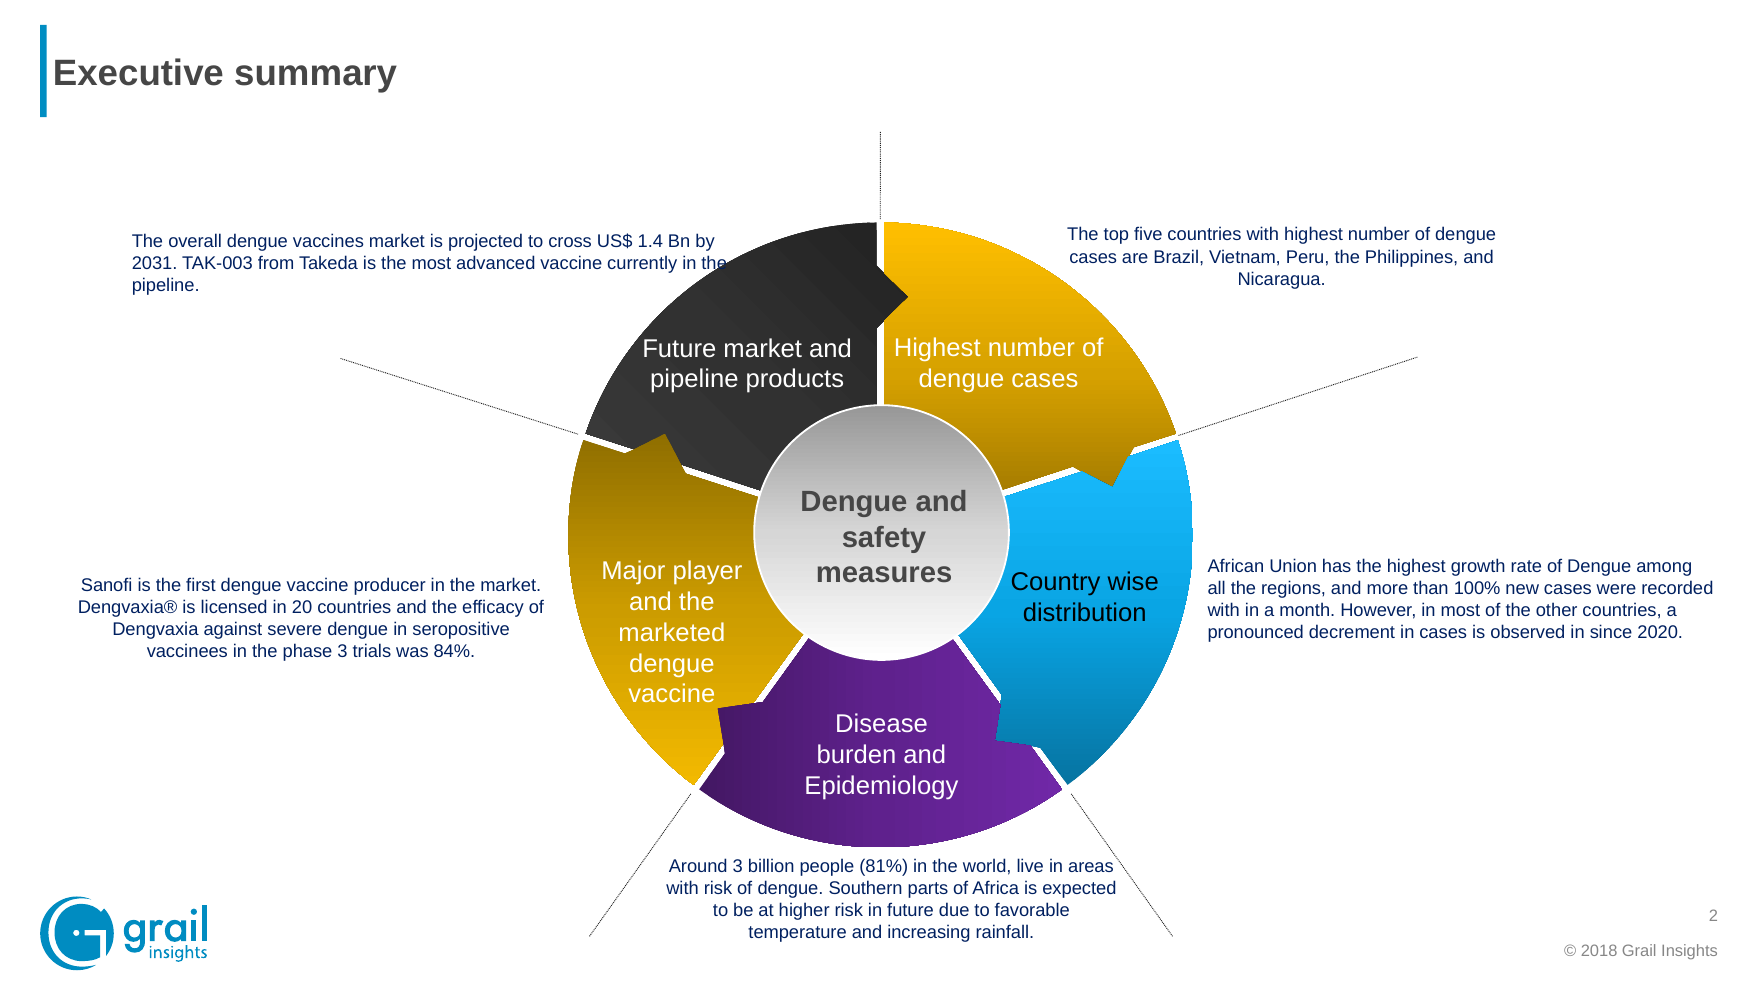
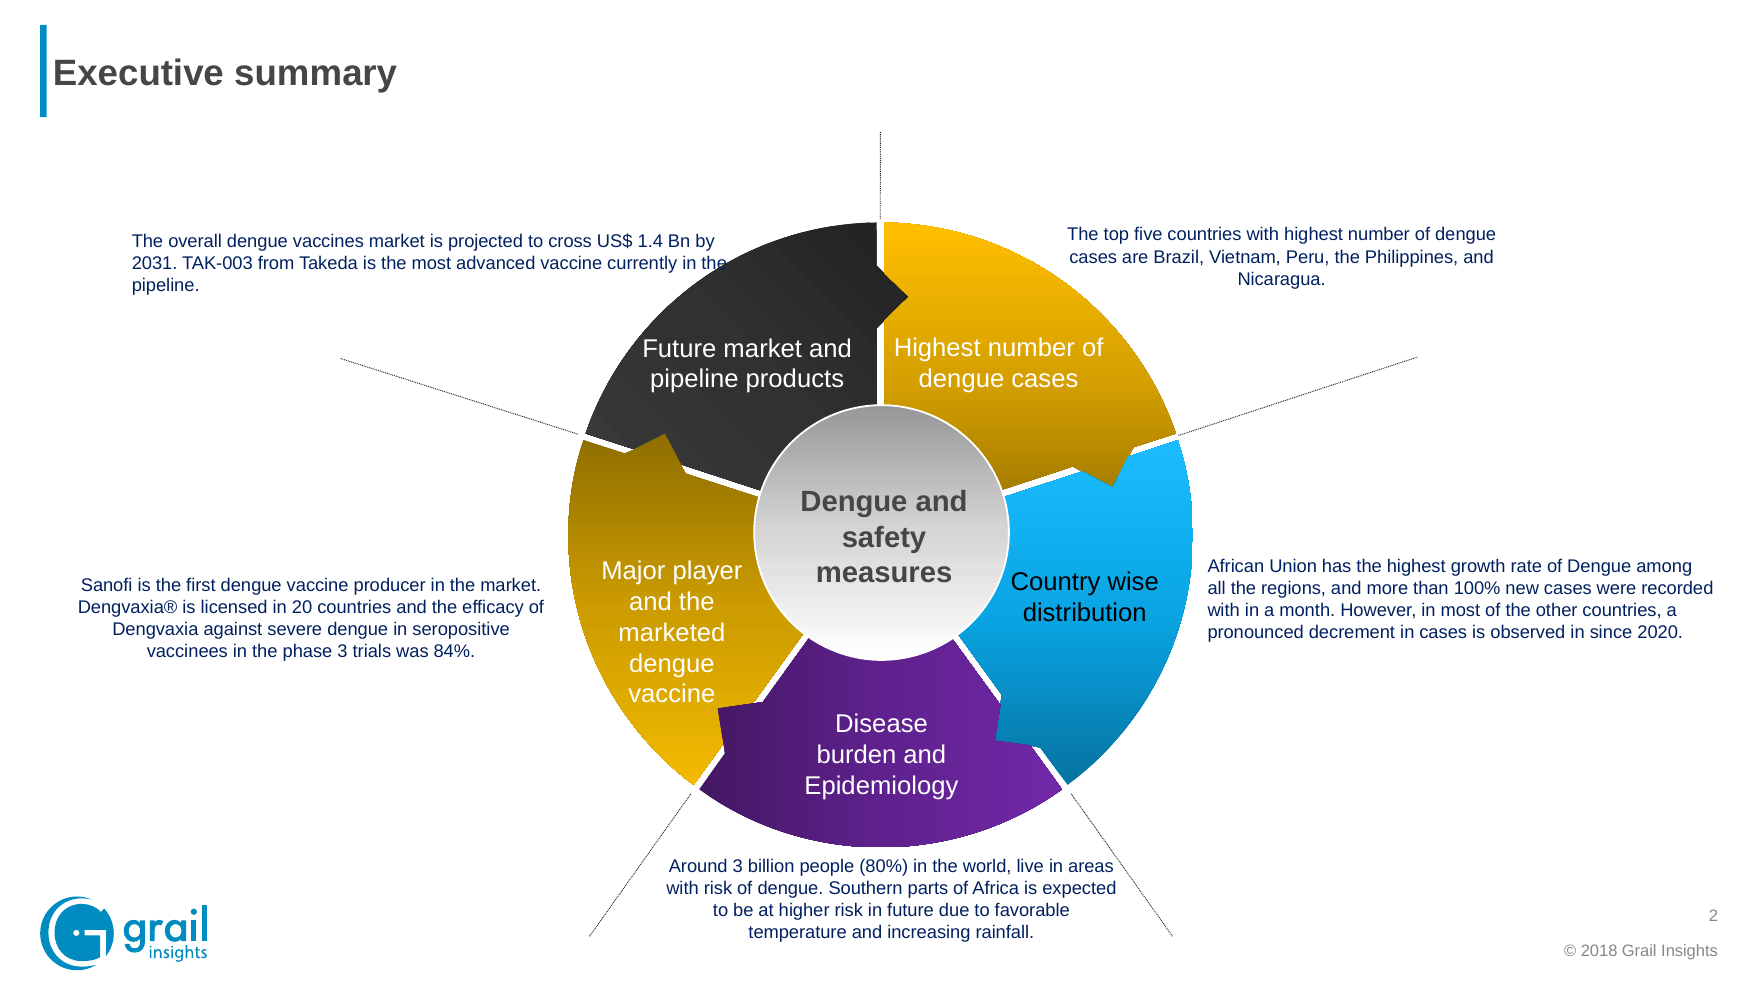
81%: 81% -> 80% (884, 866)
